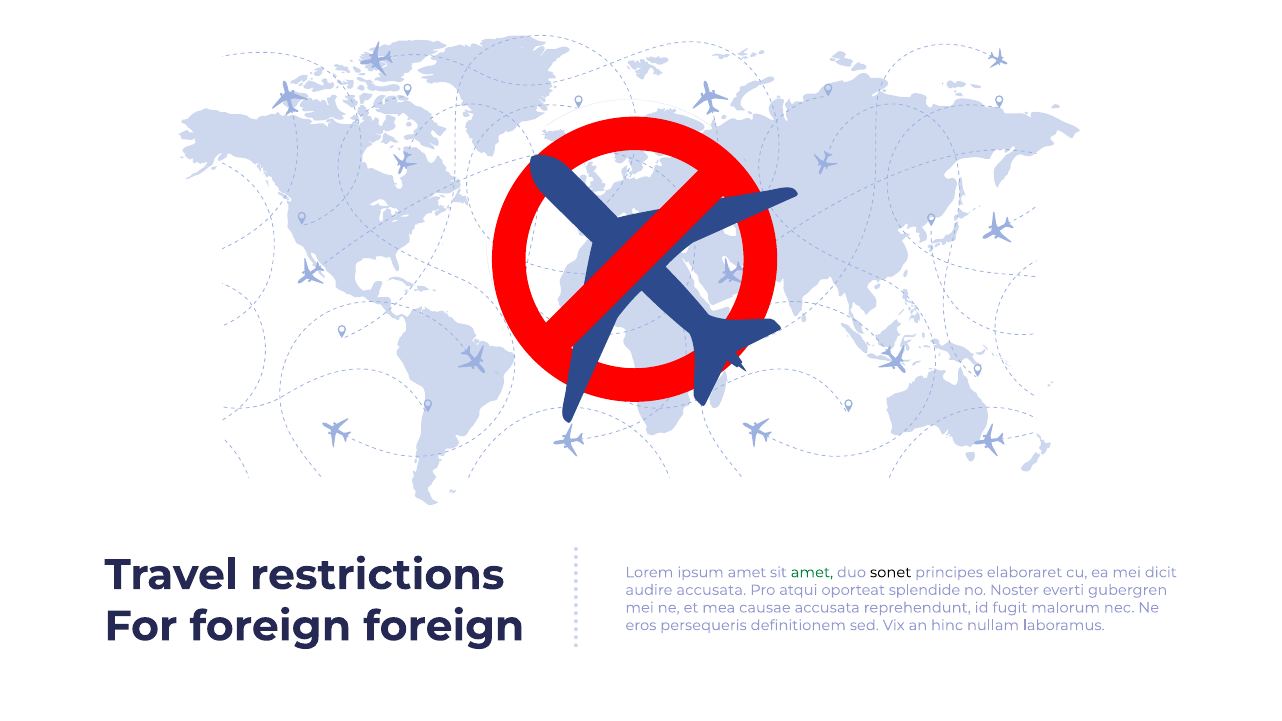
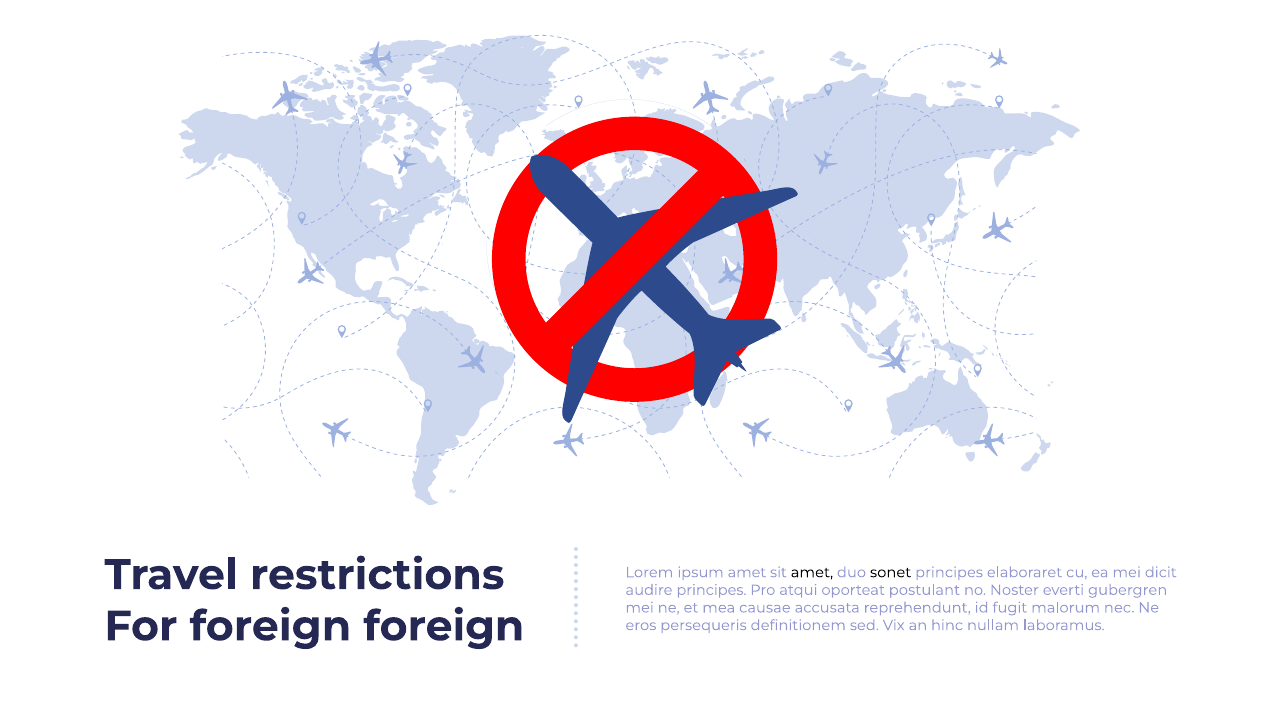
amet colour: green -> black (812, 573)
audire accusata: accusata -> principes (711, 590)
splendide: splendide -> postulant (924, 590)
